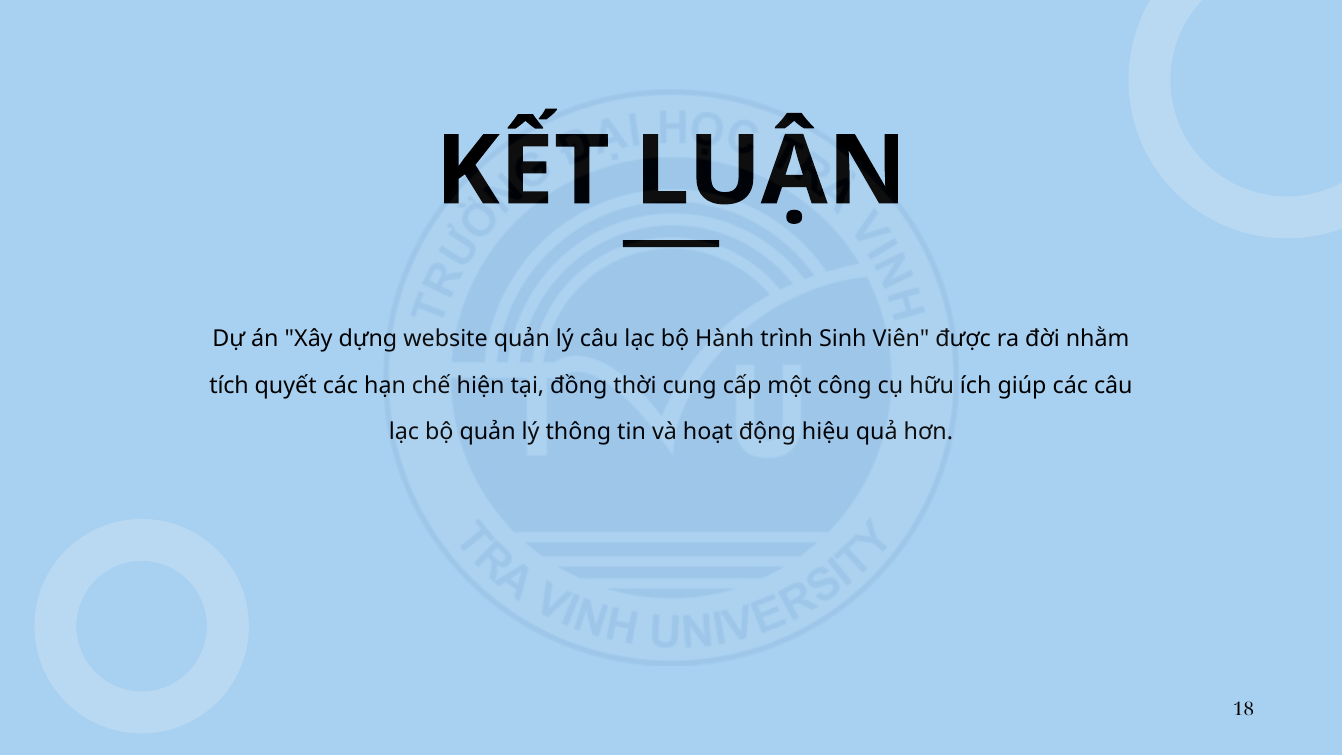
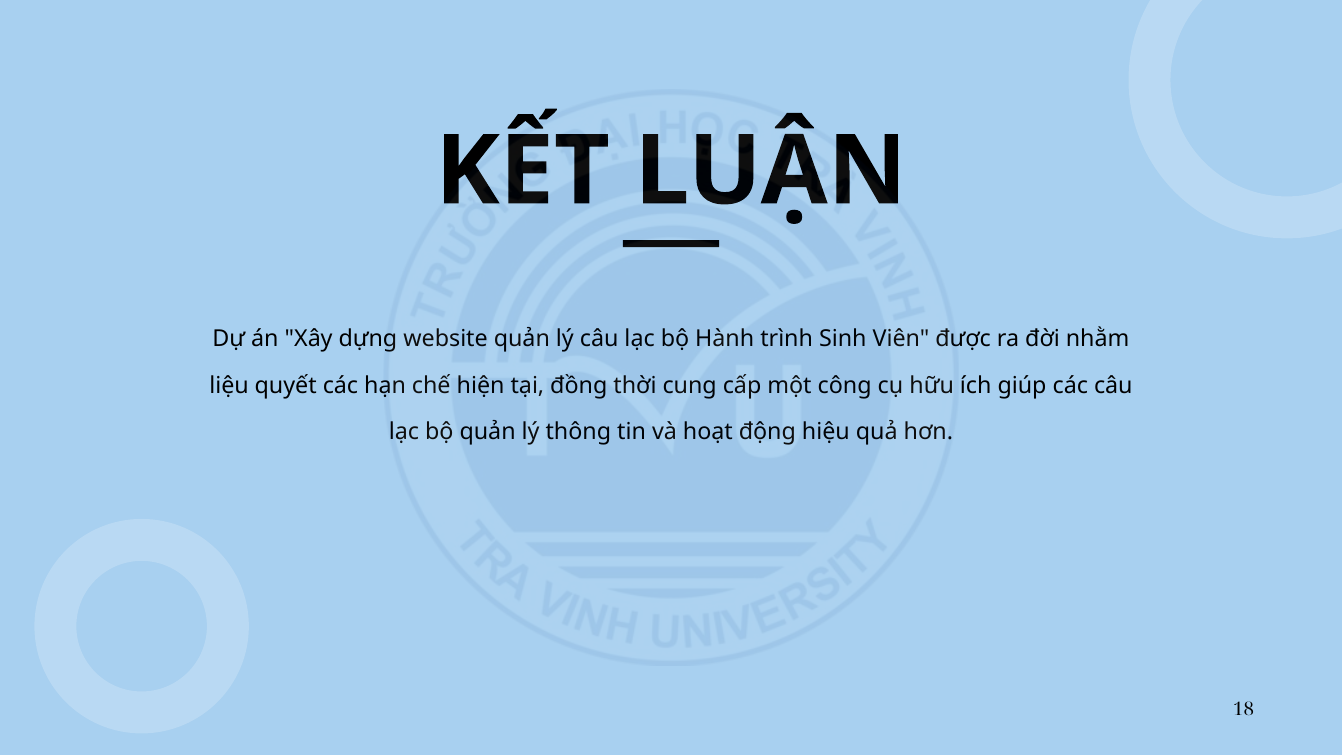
tích: tích -> liệu (229, 386)
